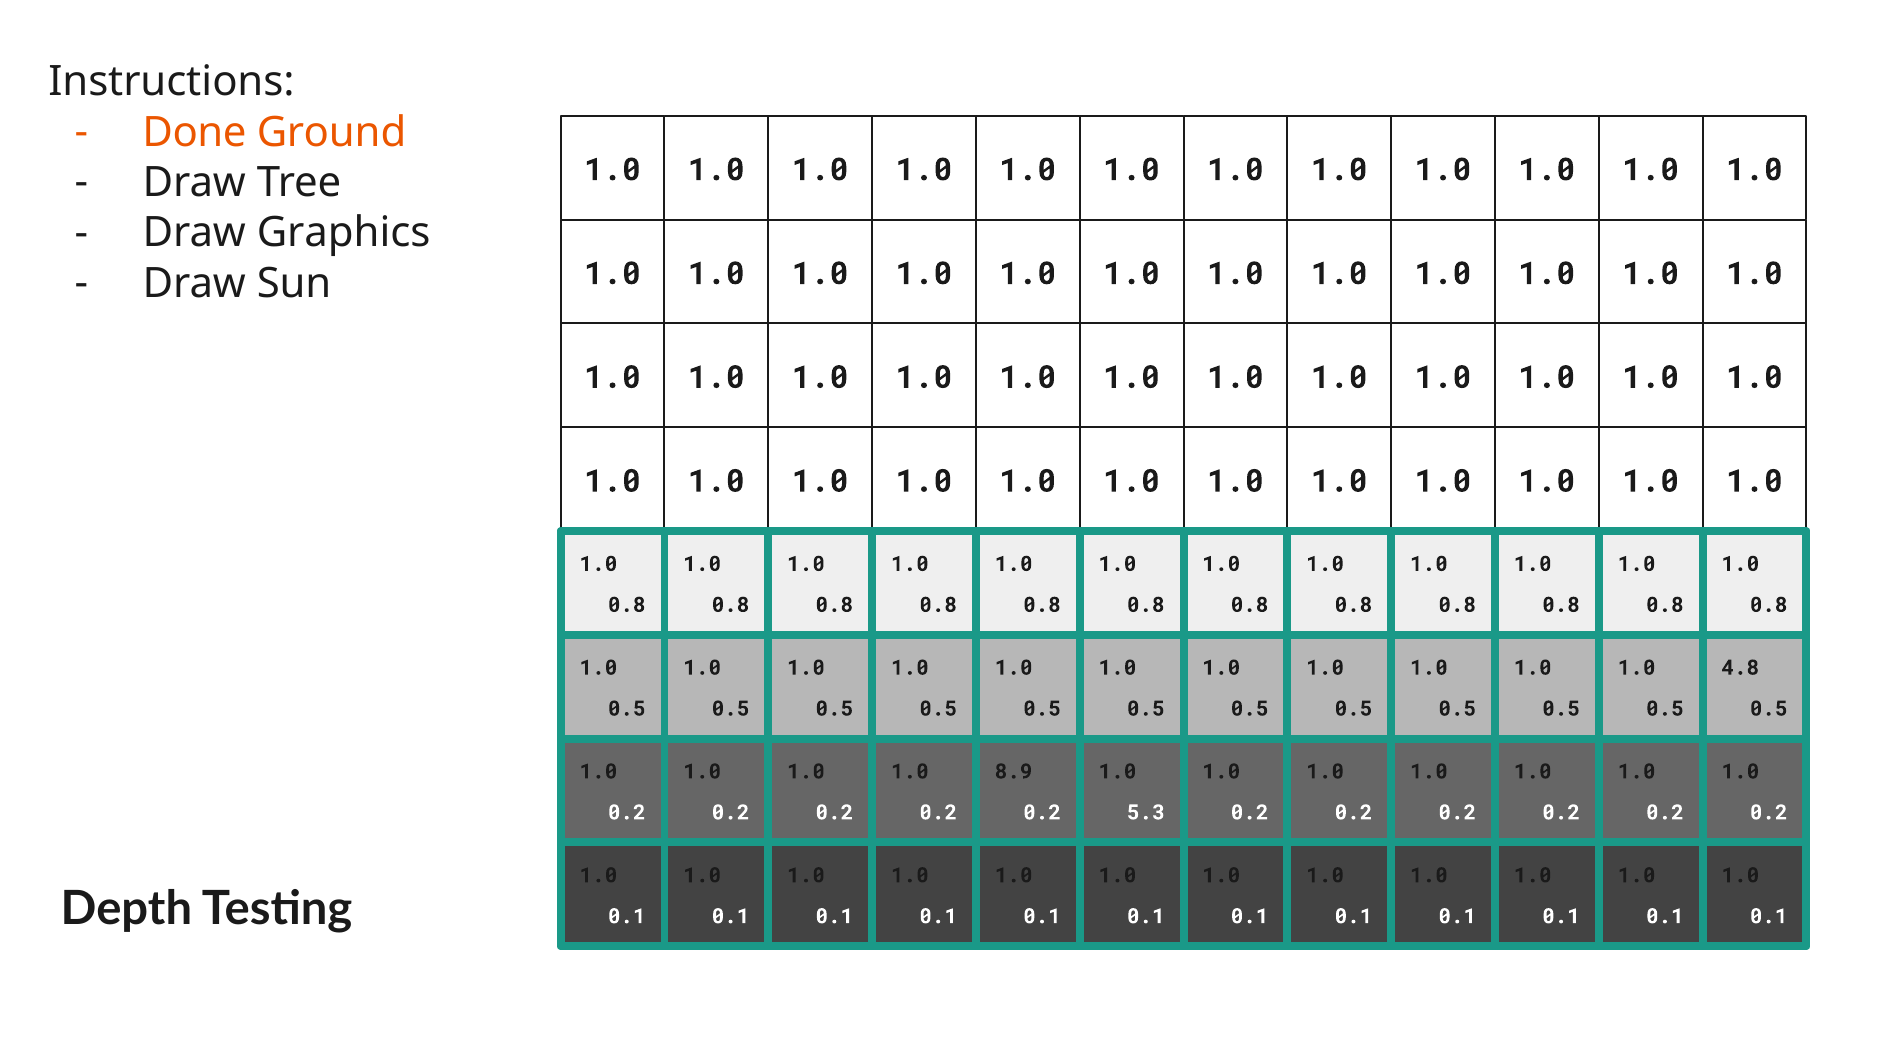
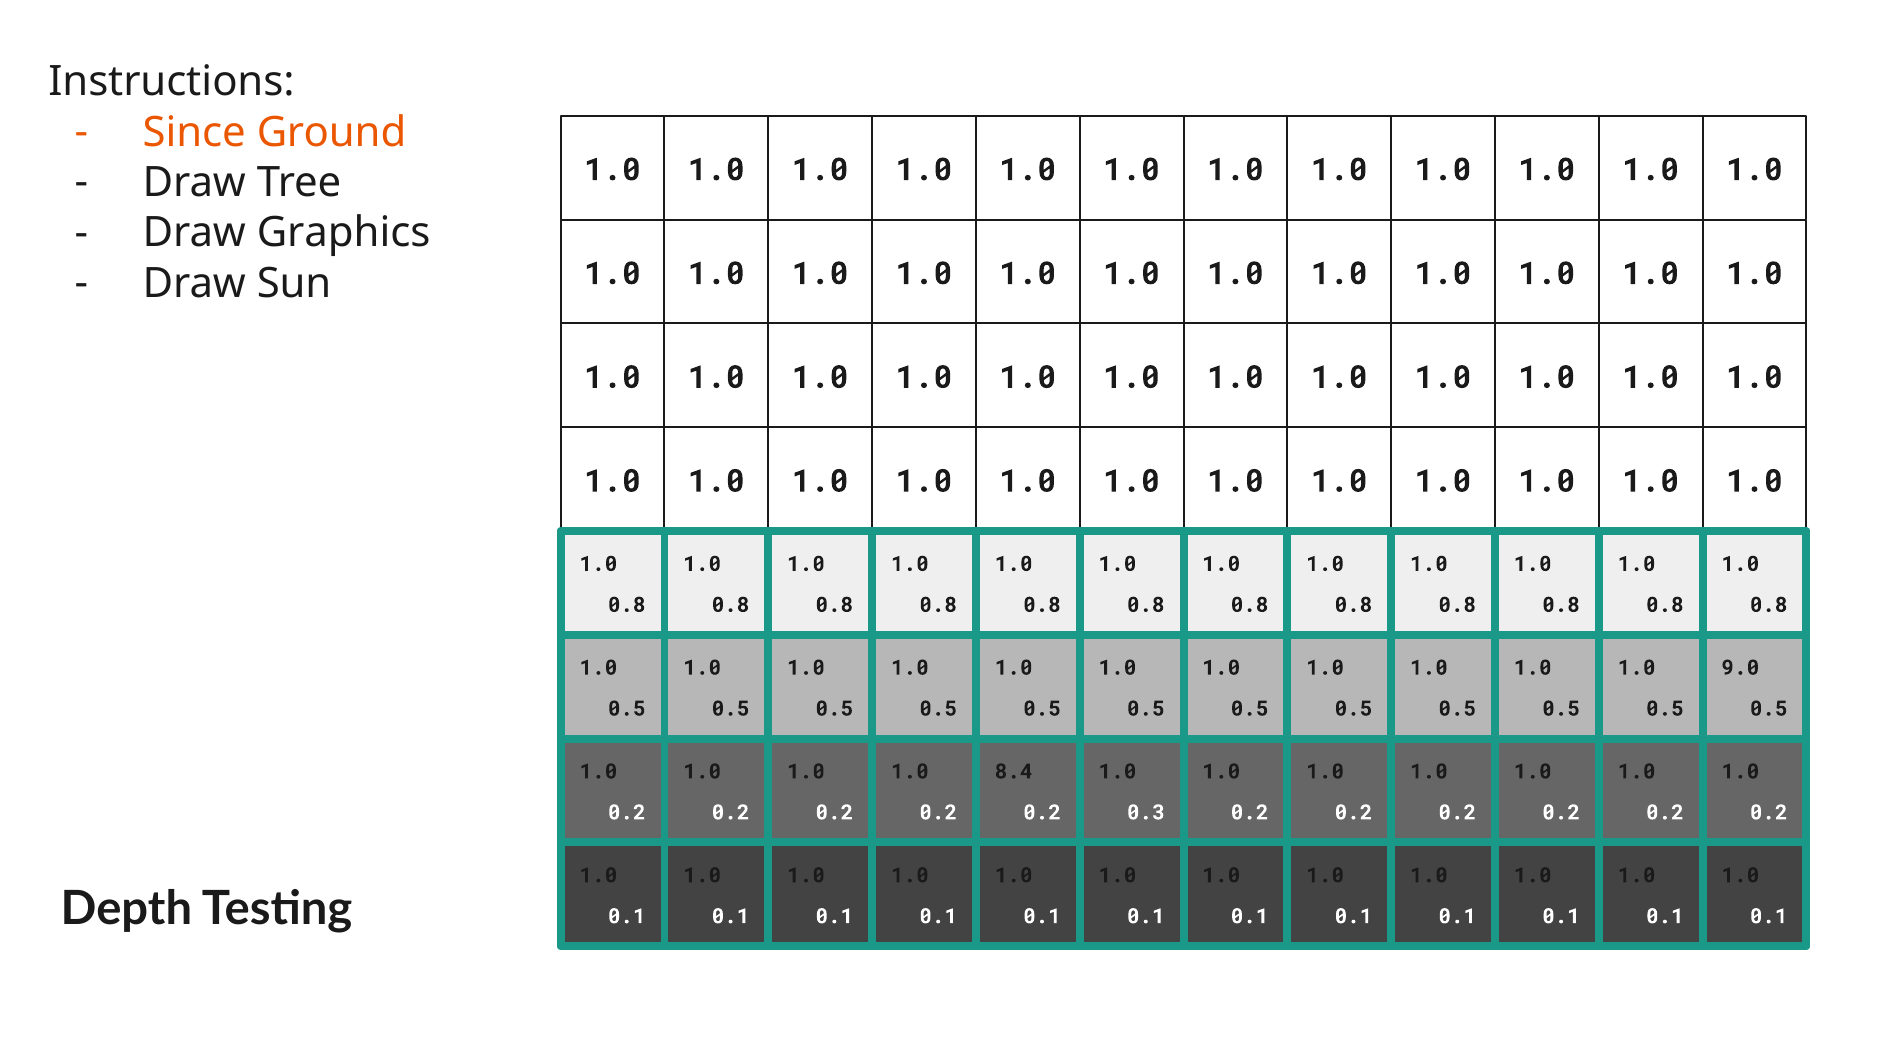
Done: Done -> Since (194, 132)
4.8: 4.8 -> 9.0 (1740, 668)
8.9: 8.9 -> 8.4 (1014, 772)
5.3: 5.3 -> 0.3 (1146, 813)
